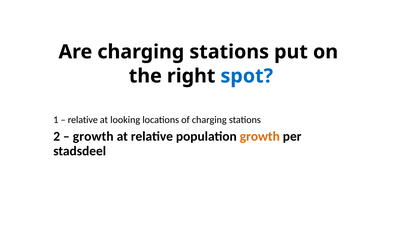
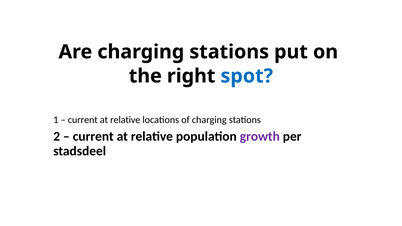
relative: relative -> current (83, 120)
looking: looking -> relative (125, 120)
growth: growth -> current (93, 137)
growth colour: orange -> purple (260, 137)
